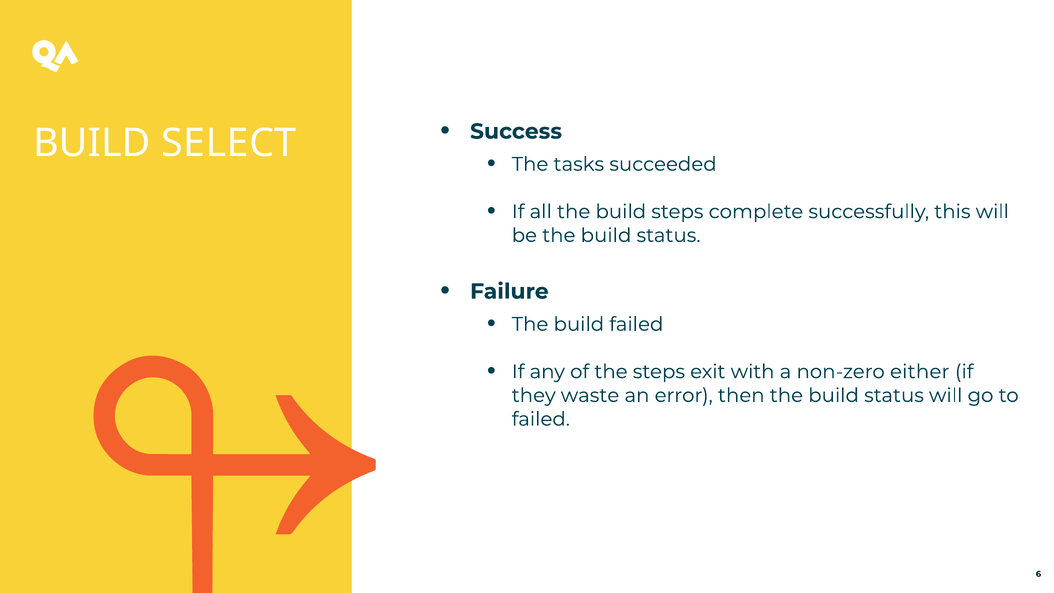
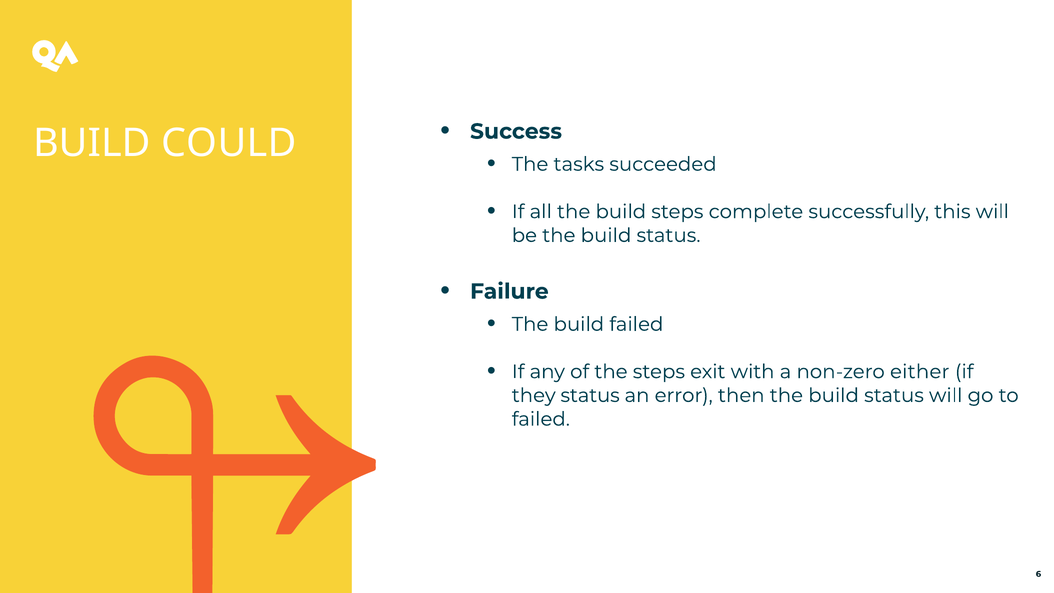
SELECT: SELECT -> COULD (229, 143)
they waste: waste -> status (590, 395)
